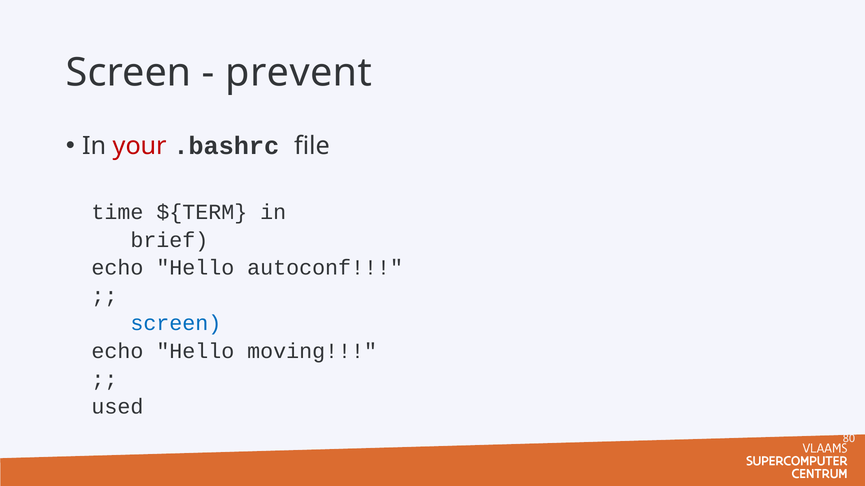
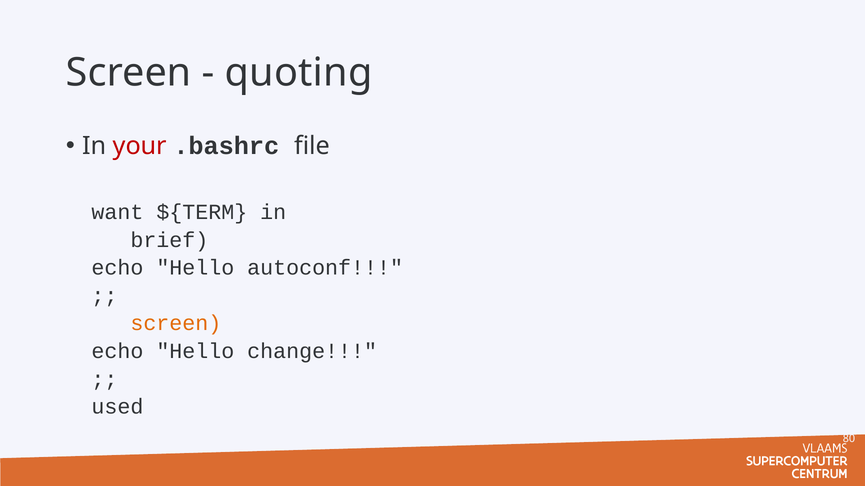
prevent: prevent -> quoting (299, 73)
time: time -> want (117, 212)
screen colour: blue -> orange (176, 324)
moving: moving -> change (312, 352)
